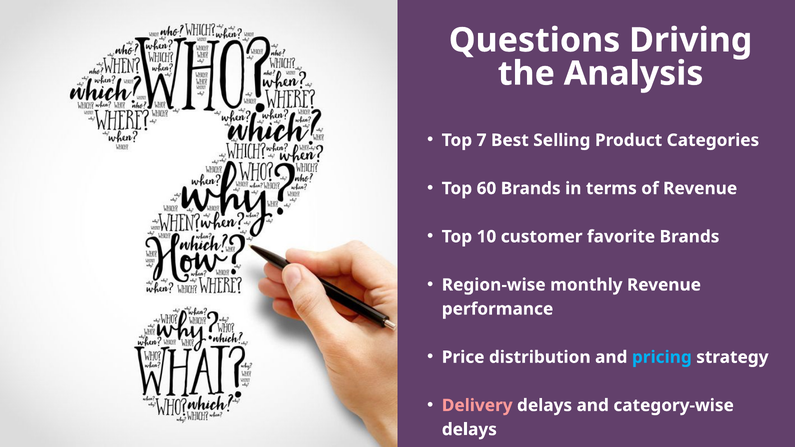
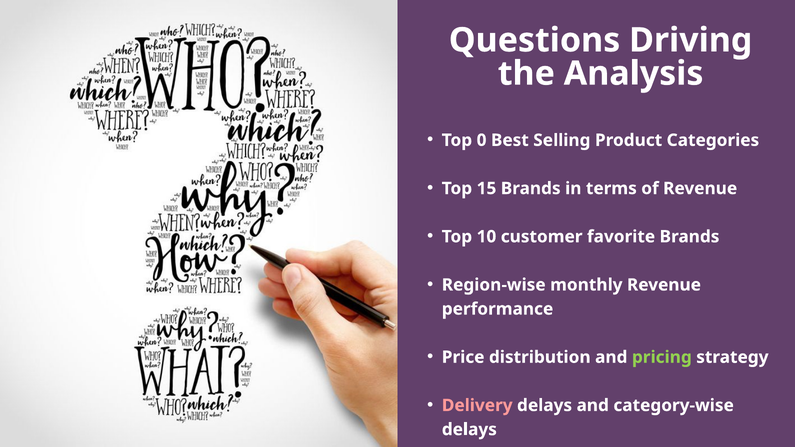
7: 7 -> 0 (482, 140)
60: 60 -> 15 (486, 189)
pricing colour: light blue -> light green (662, 357)
